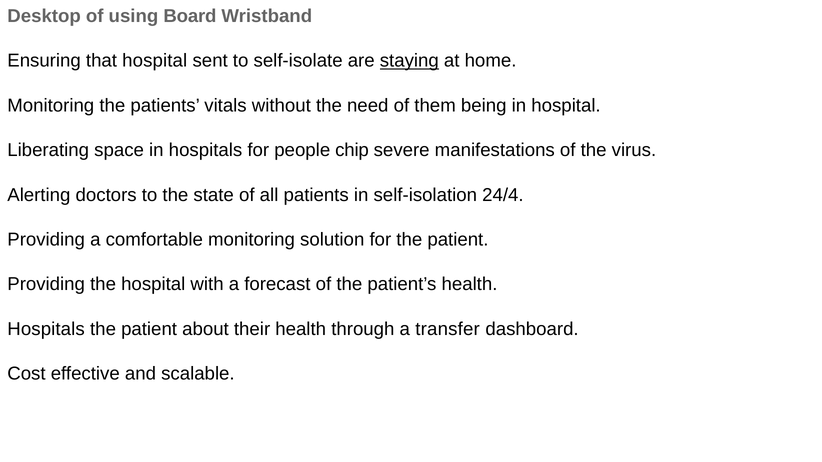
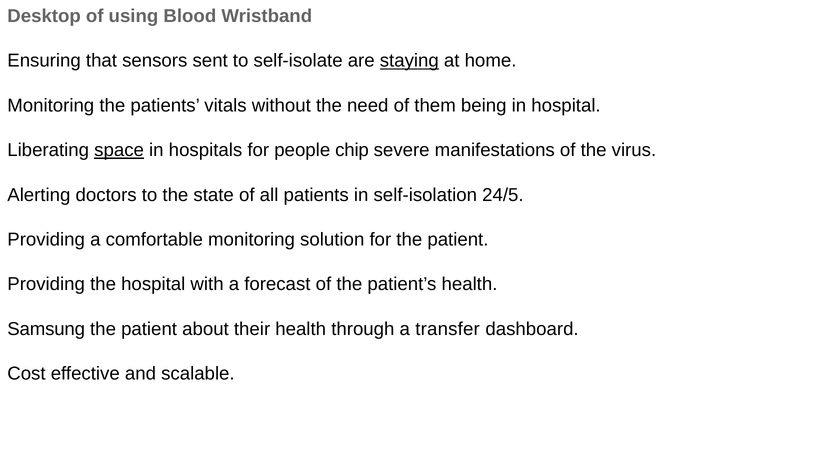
Board: Board -> Blood (190, 16)
that hospital: hospital -> sensors (155, 61)
space underline: none -> present (119, 150)
24/4: 24/4 -> 24/5 (503, 195)
Hospitals: Hospitals -> Samsung (46, 329)
